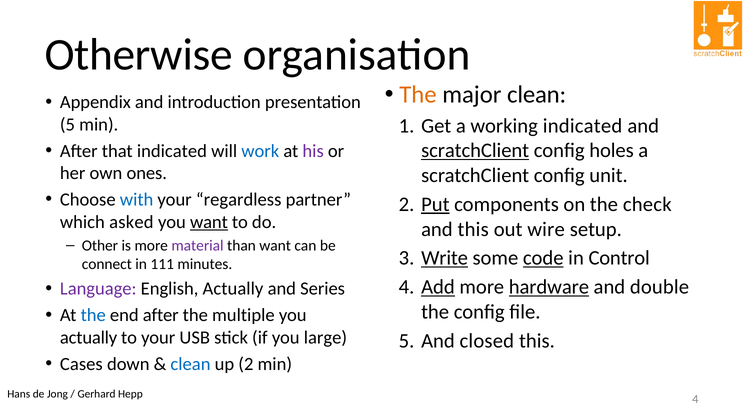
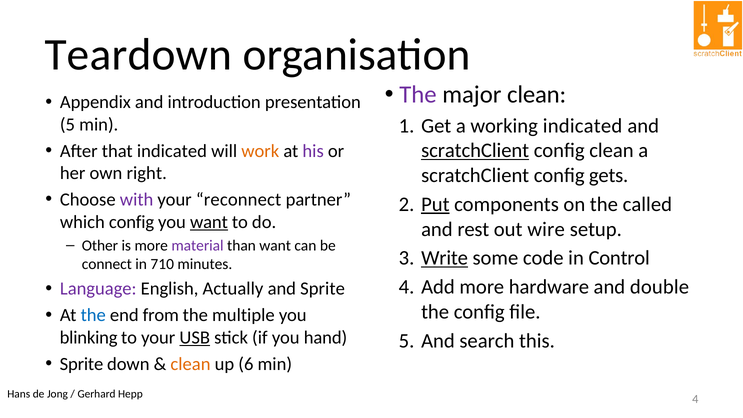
Otherwise: Otherwise -> Teardown (138, 55)
The colour: orange -> purple (418, 95)
work colour: blue -> orange (260, 151)
config holes: holes -> clean (611, 151)
ones: ones -> right (147, 173)
unit: unit -> gets (609, 175)
with colour: blue -> purple (137, 200)
regardless: regardless -> reconnect (239, 200)
check: check -> called (647, 204)
which asked: asked -> config (132, 222)
and this: this -> rest (473, 229)
code underline: present -> none (543, 258)
111: 111 -> 710 (162, 264)
Add underline: present -> none (438, 287)
hardware underline: present -> none (549, 287)
and Series: Series -> Sprite (323, 289)
end after: after -> from (161, 315)
actually: actually -> blinking (89, 338)
USB underline: none -> present (195, 338)
large: large -> hand (325, 338)
closed: closed -> search (487, 341)
Cases: Cases -> Sprite (81, 364)
clean colour: blue -> orange (190, 364)
up 2: 2 -> 6 (246, 364)
